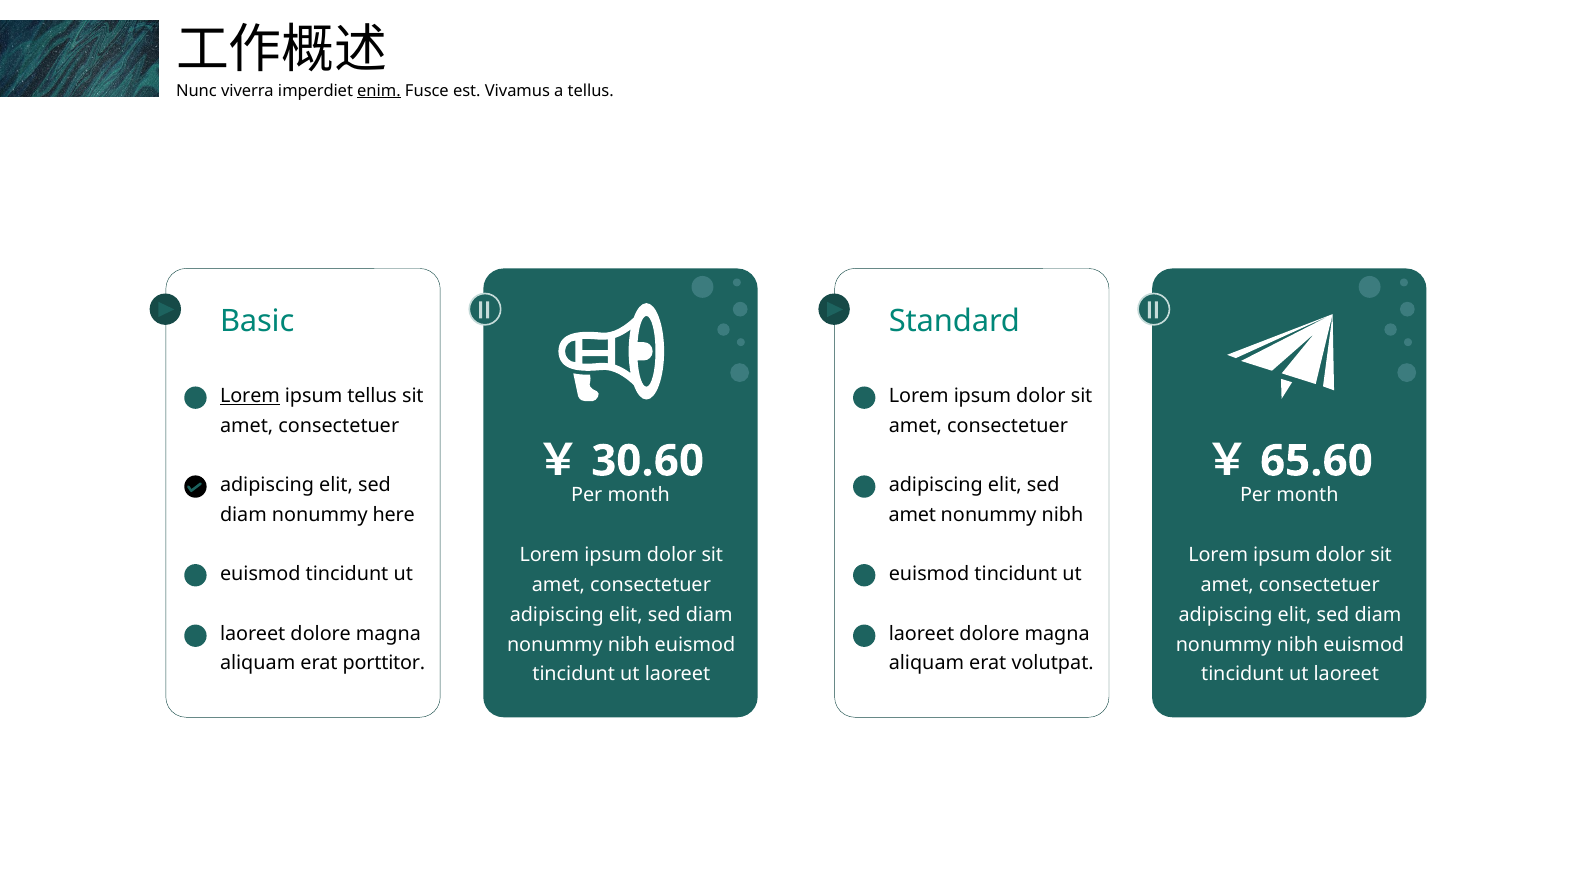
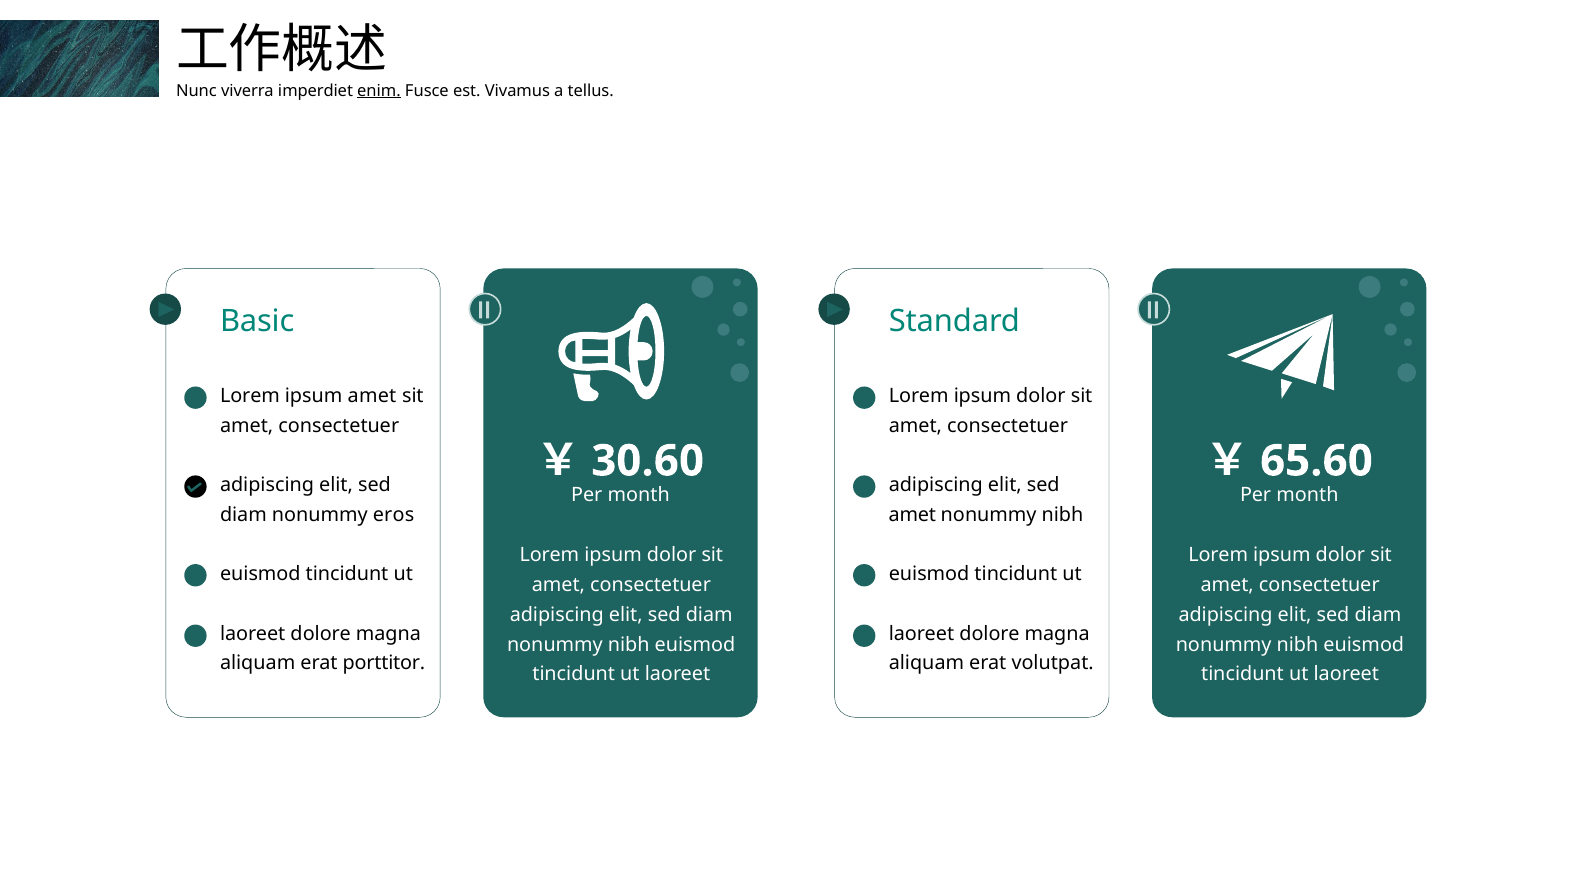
Lorem underline: present -> none (250, 396)
ipsum tellus: tellus -> amet (372, 396)
here: here -> eros (394, 515)
